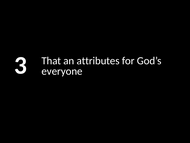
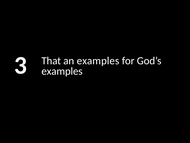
an attributes: attributes -> examples (98, 61)
everyone: everyone -> examples (62, 71)
